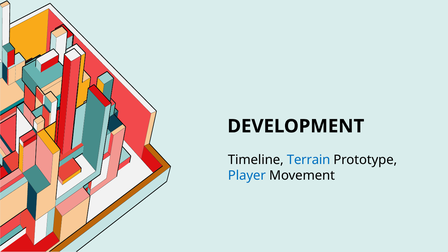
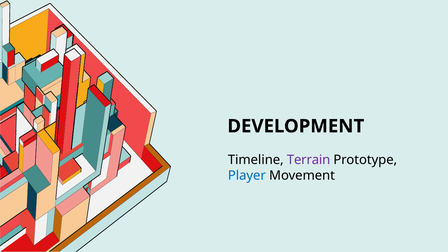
Terrain colour: blue -> purple (309, 160)
